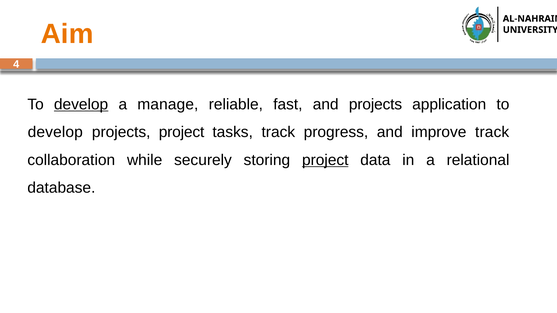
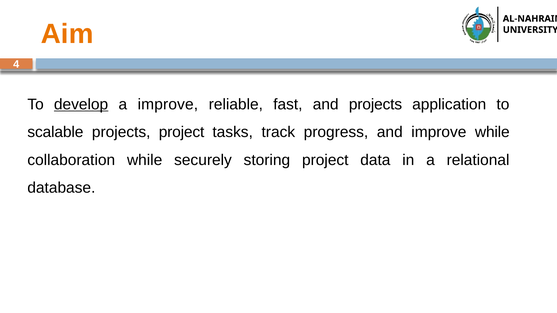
a manage: manage -> improve (168, 104)
develop: develop -> scalable (55, 132)
improve track: track -> while (492, 132)
project underline: present -> none (325, 160)
